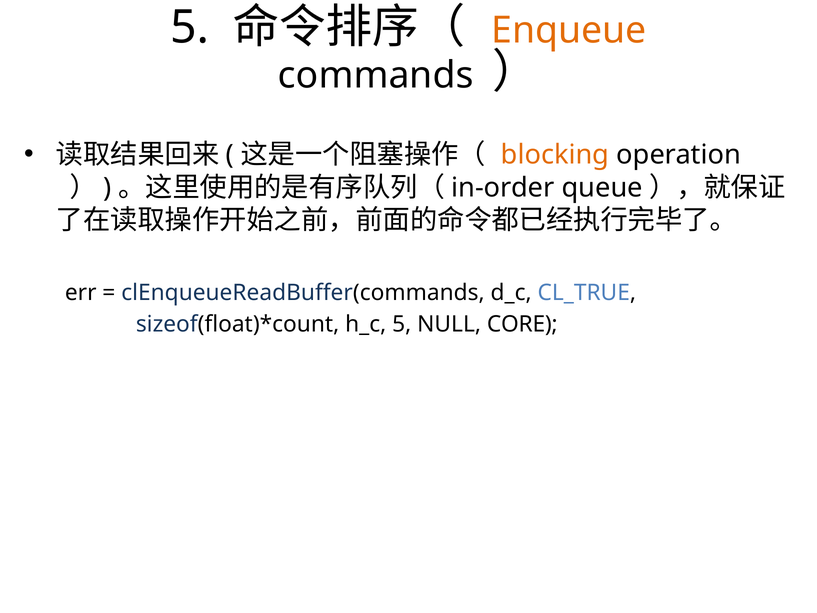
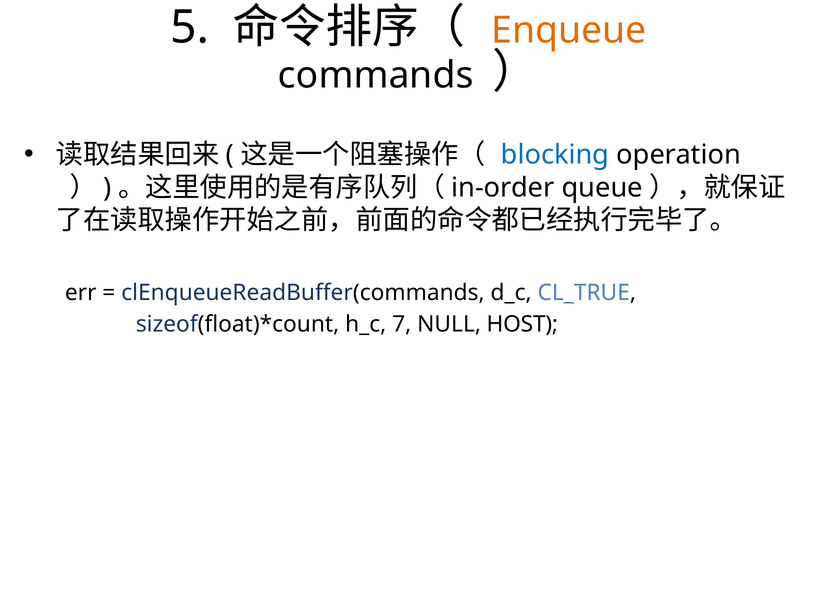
blocking colour: orange -> blue (555, 155)
h_c 5: 5 -> 7 (402, 324)
CORE: CORE -> HOST (522, 324)
